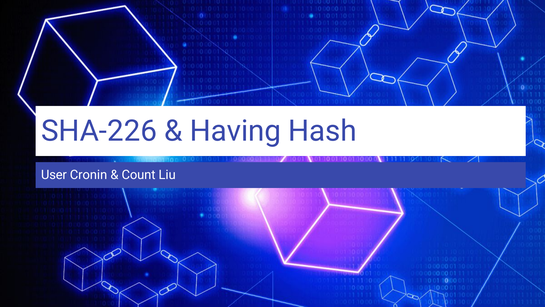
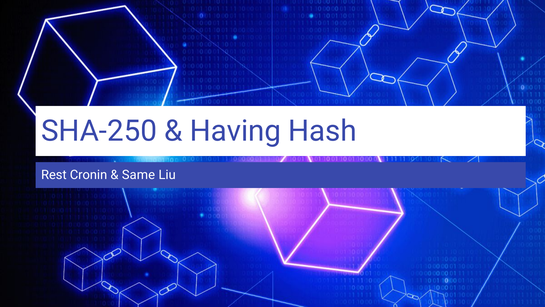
SHA-226: SHA-226 -> SHA-250 (99, 131)
User: User -> Rest (54, 175)
Count: Count -> Same (138, 175)
